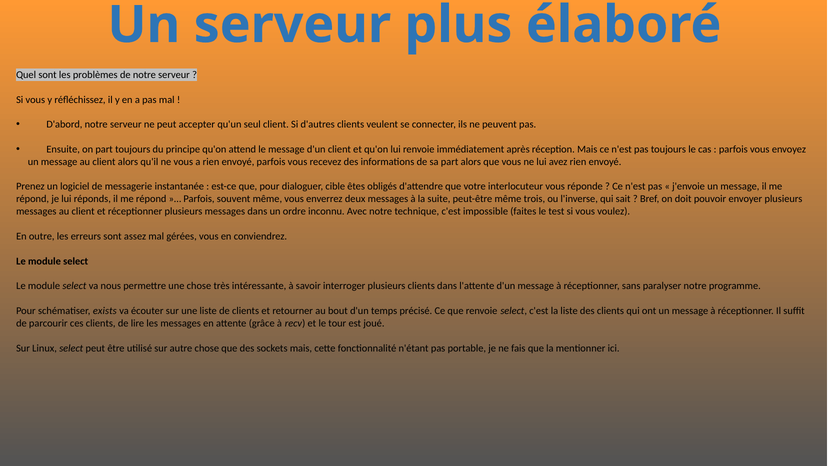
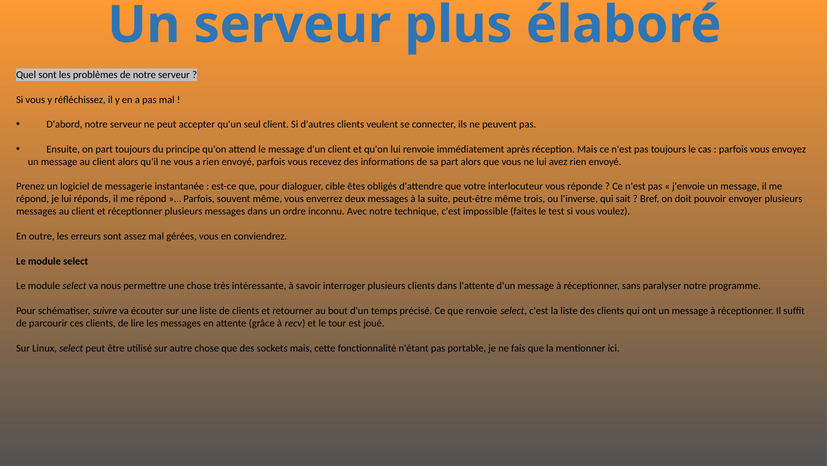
exists: exists -> suivre (105, 311)
